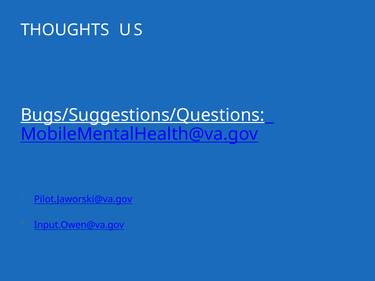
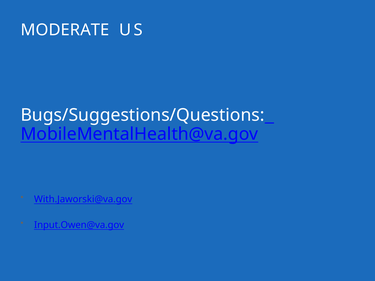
THOUGHTS: THOUGHTS -> MODERATE (65, 30)
Bugs/Suggestions/Questions underline: present -> none (143, 115)
Pilot.Jaworski@va.gov: Pilot.Jaworski@va.gov -> With.Jaworski@va.gov (83, 200)
